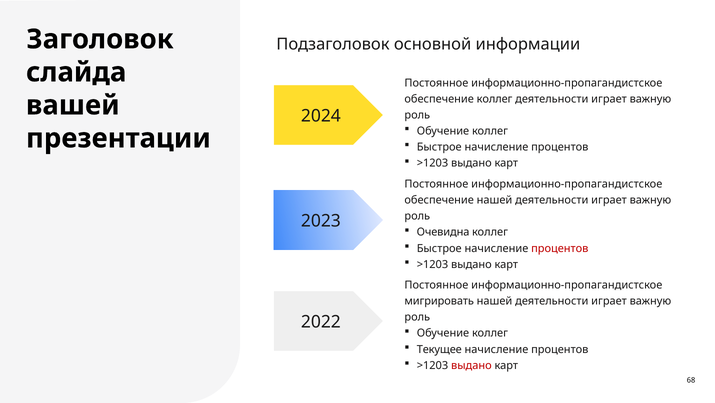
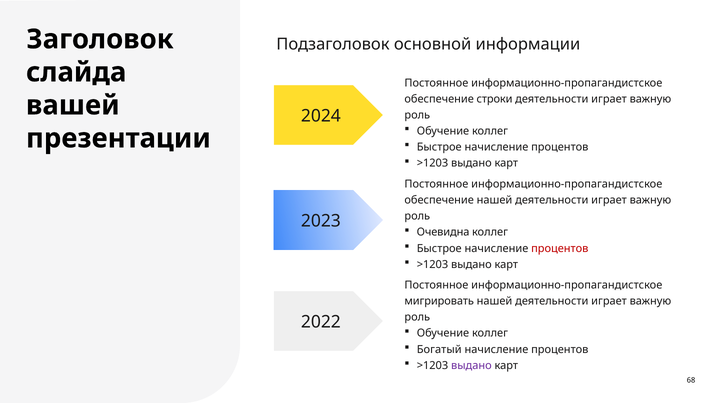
обеспечение коллег: коллег -> строки (495, 99)
Текущее: Текущее -> Богатый (439, 349)
выдано colour: red -> purple (471, 365)
